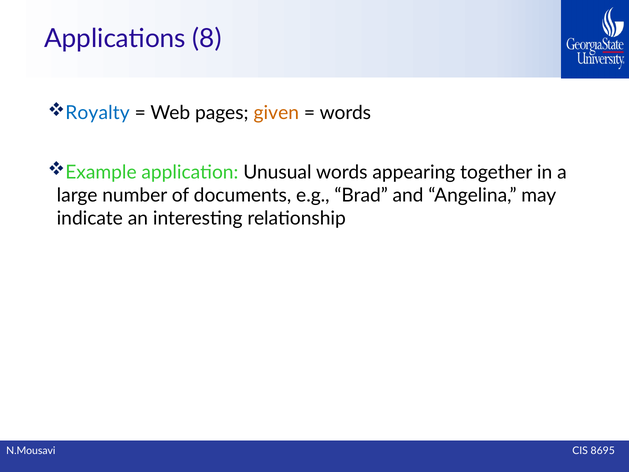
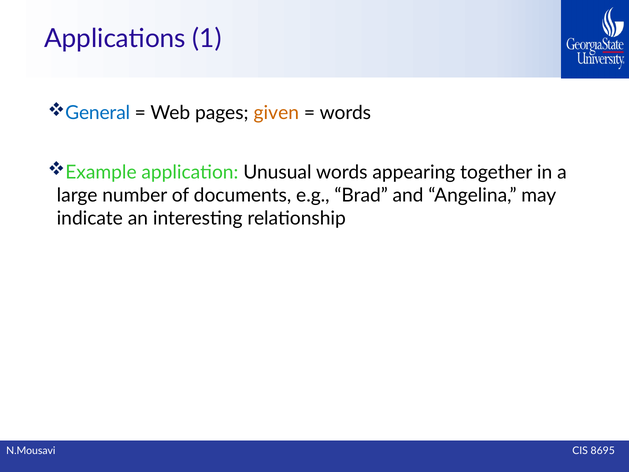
8: 8 -> 1 (207, 39)
Royalty: Royalty -> General (98, 113)
